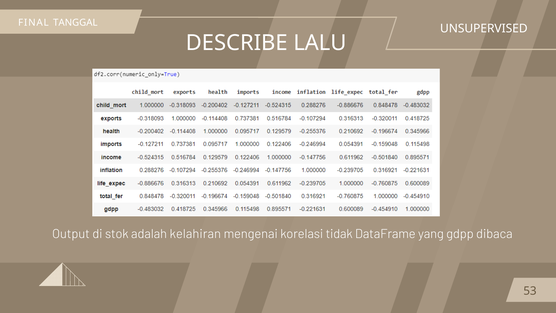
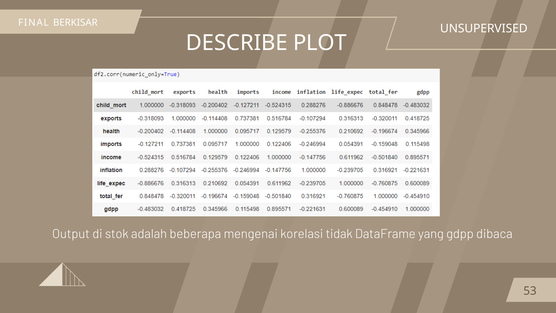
TANGGAL: TANGGAL -> BERKISAR (75, 23)
LALU: LALU -> PLOT (320, 43)
kelahiran: kelahiran -> beberapa (195, 234)
